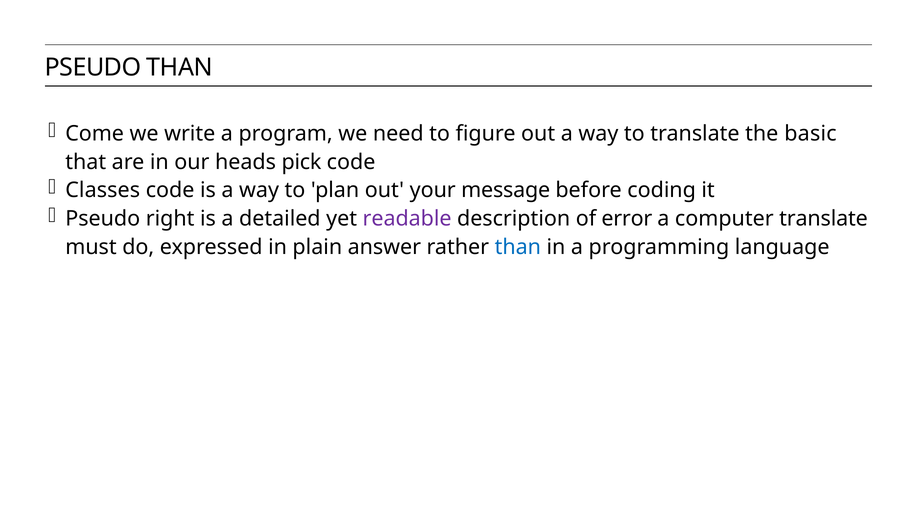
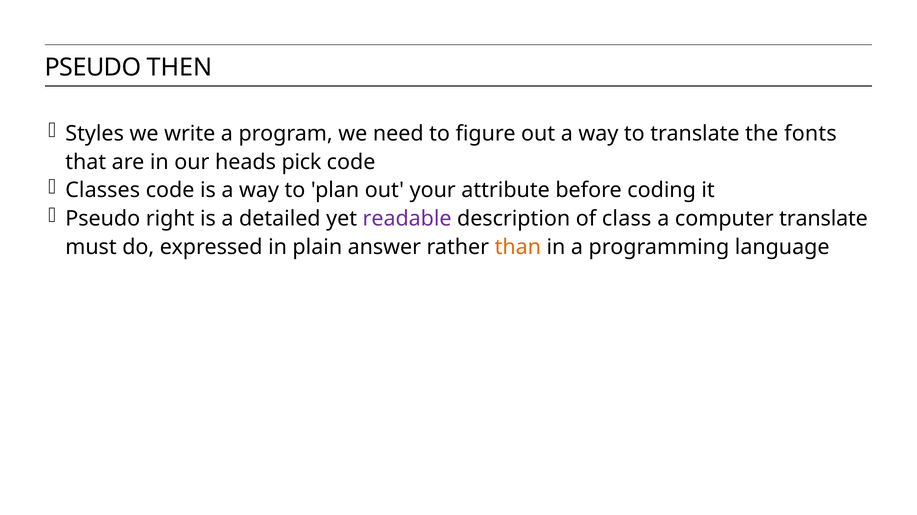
PSEUDO THAN: THAN -> THEN (179, 67)
Come: Come -> Styles (95, 134)
basic: basic -> fonts (810, 134)
message: message -> attribute (506, 190)
error: error -> class (627, 219)
than colour: blue -> orange (518, 247)
